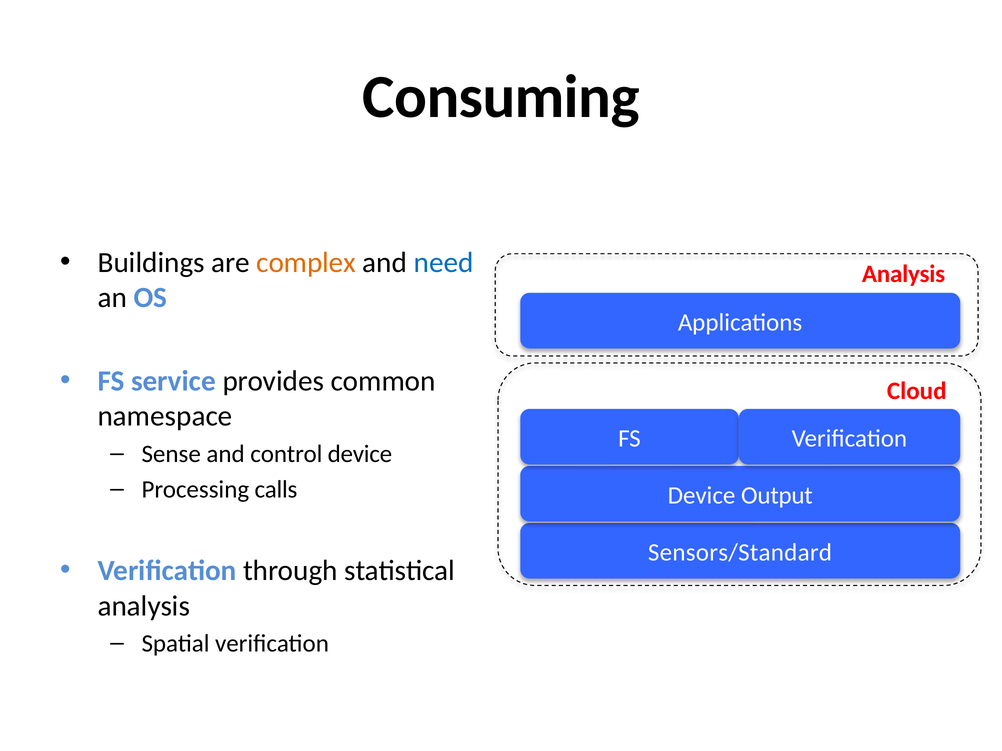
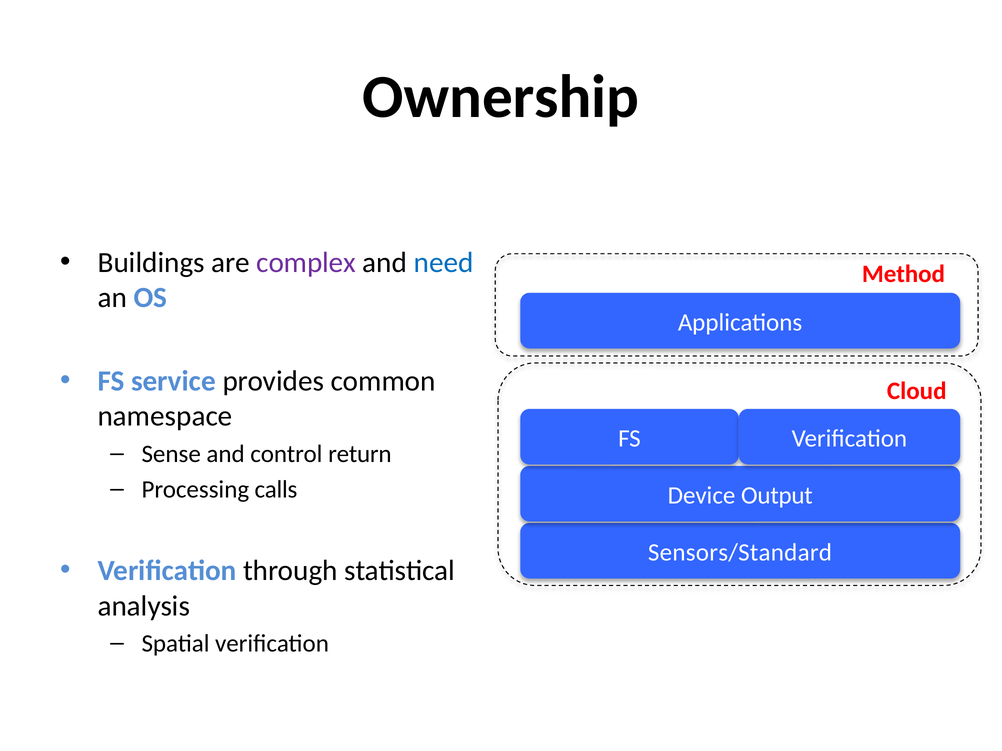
Consuming: Consuming -> Ownership (501, 97)
complex colour: orange -> purple (306, 263)
Analysis: Analysis -> Method (903, 274)
control device: device -> return (360, 454)
